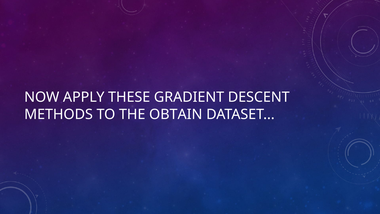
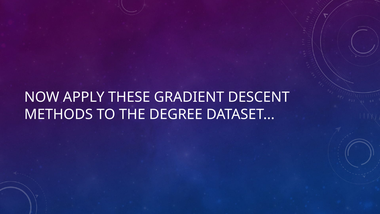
OBTAIN: OBTAIN -> DEGREE (176, 114)
